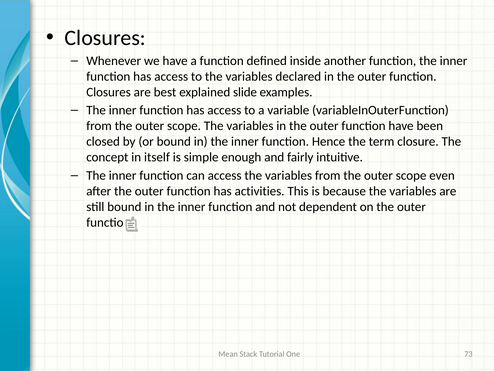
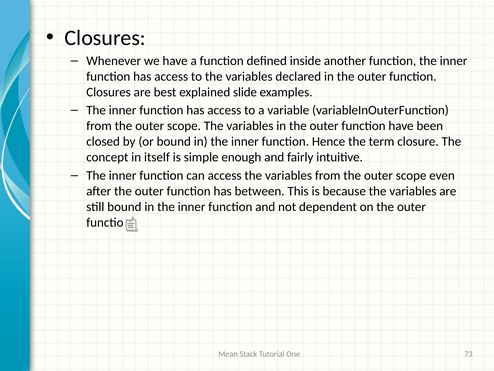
activities: activities -> between (260, 191)
